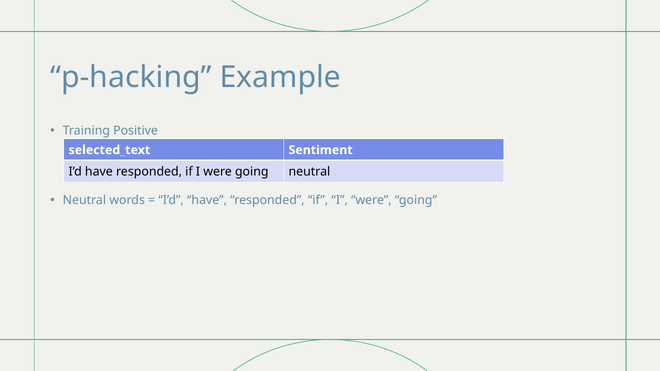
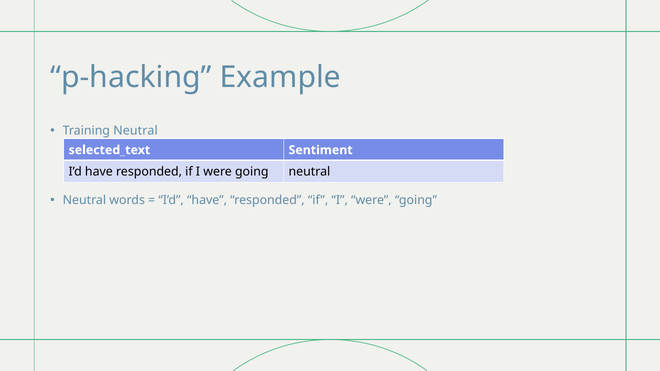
Training Positive: Positive -> Neutral (136, 131)
